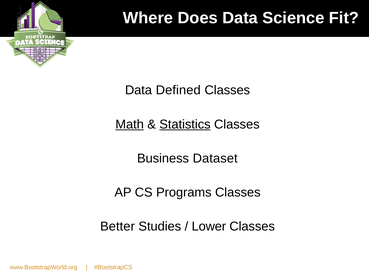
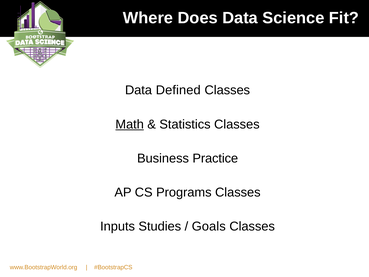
Statistics underline: present -> none (185, 124)
Dataset: Dataset -> Practice (215, 158)
Better: Better -> Inputs (118, 226)
Lower: Lower -> Goals (209, 226)
